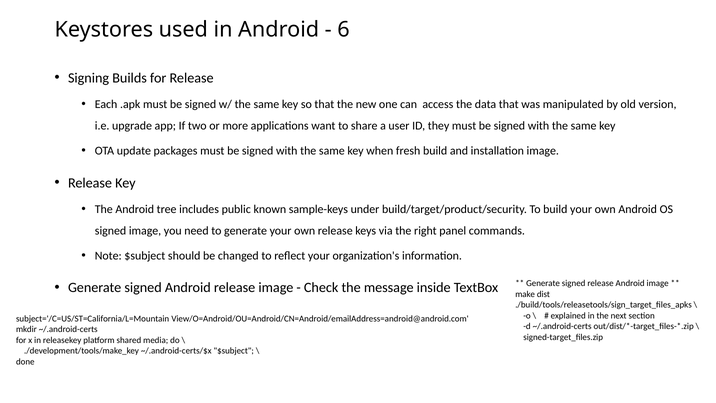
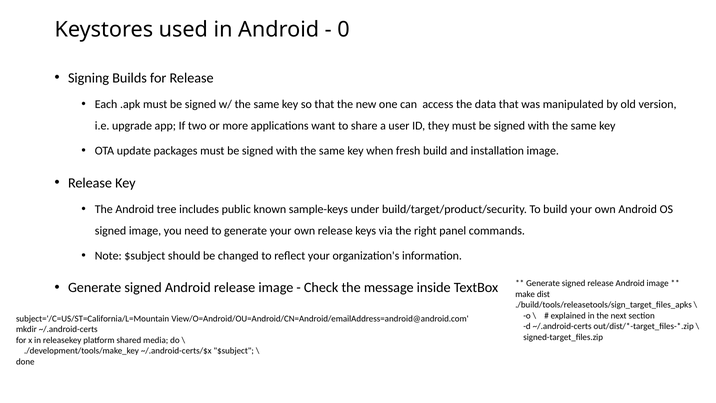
6: 6 -> 0 (344, 29)
